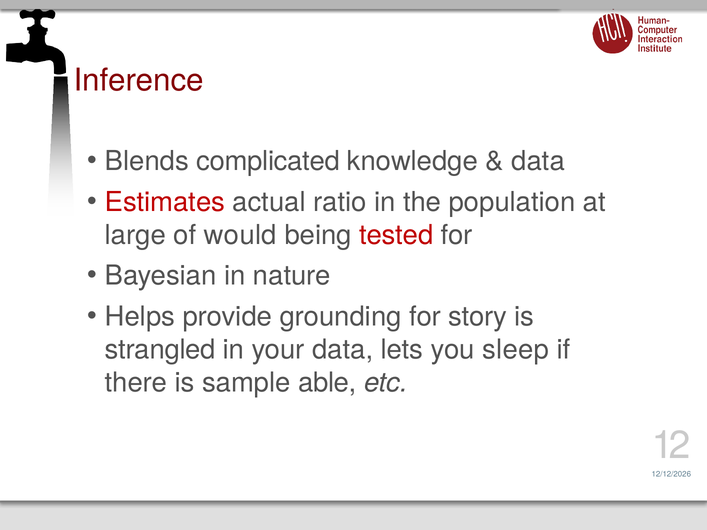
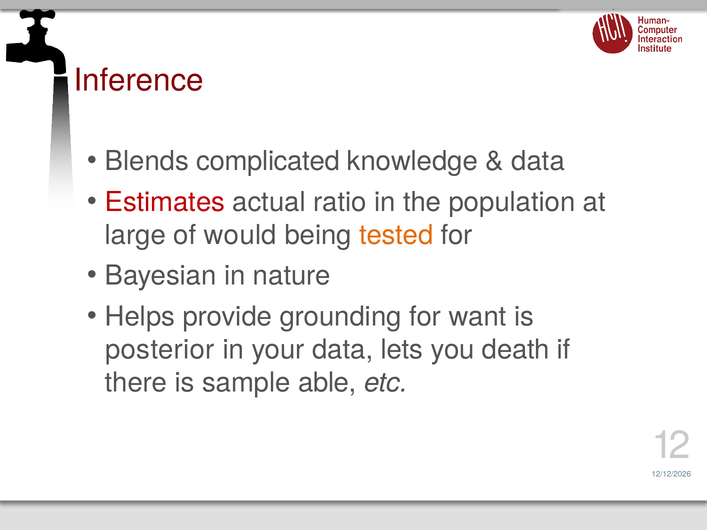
tested colour: red -> orange (396, 235)
story: story -> want (478, 317)
strangled: strangled -> posterior (160, 350)
sleep: sleep -> death (516, 350)
